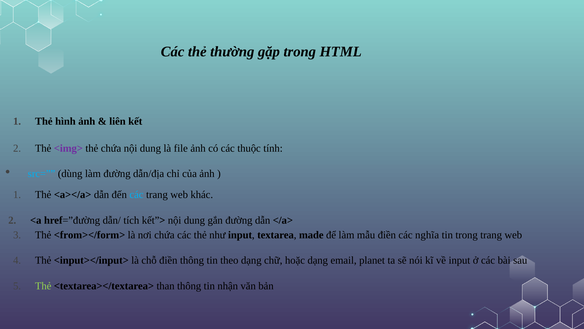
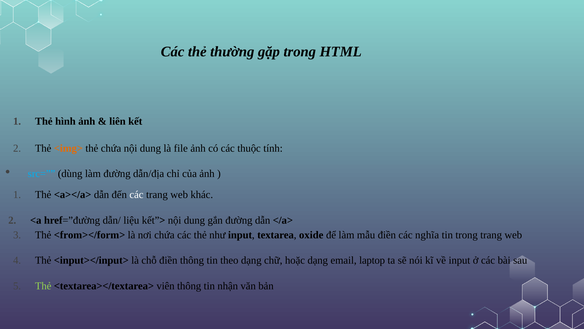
<img> colour: purple -> orange (68, 148)
các colour: light blue -> white (136, 195)
tích: tích -> liệu (131, 220)
made: made -> oxide (311, 235)
planet: planet -> laptop (372, 260)
than: than -> viên (166, 286)
